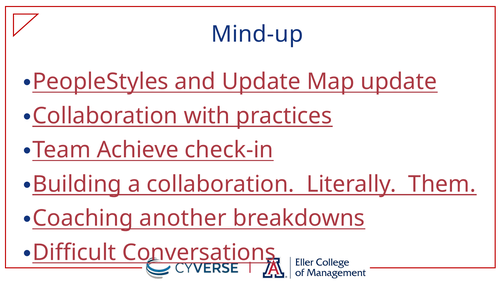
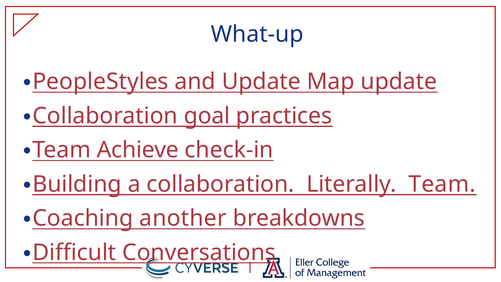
Mind-up: Mind-up -> What-up (257, 34)
with: with -> goal (207, 116)
Literally Them: Them -> Team (442, 184)
